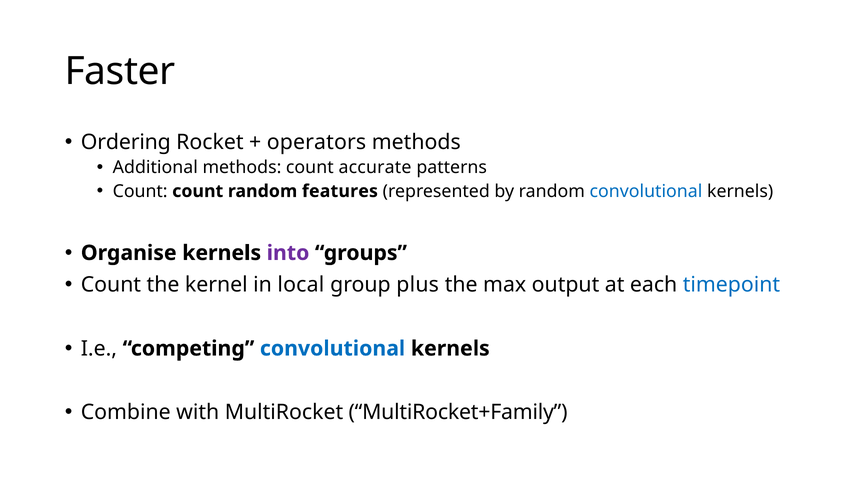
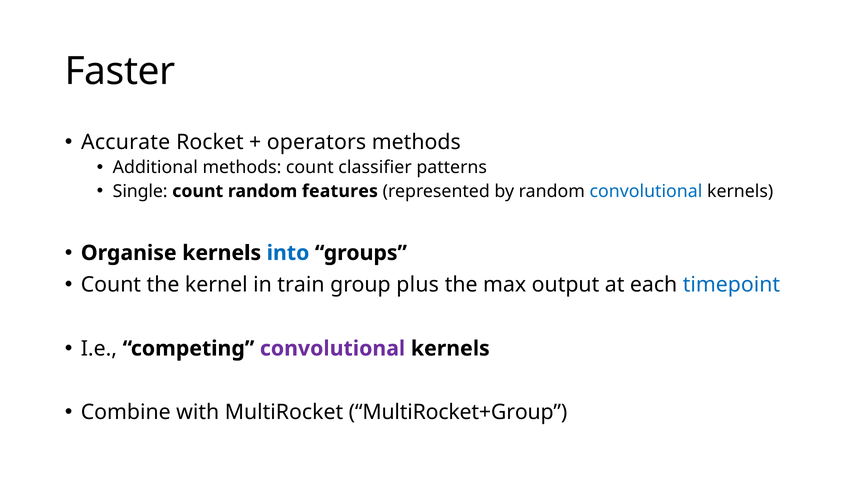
Ordering: Ordering -> Accurate (126, 142)
accurate: accurate -> classifier (375, 167)
Count: Count -> Single (140, 191)
into colour: purple -> blue (288, 253)
local: local -> train (301, 285)
convolutional colour: blue -> purple (333, 348)
MultiRocket+Family: MultiRocket+Family -> MultiRocket+Group (458, 412)
